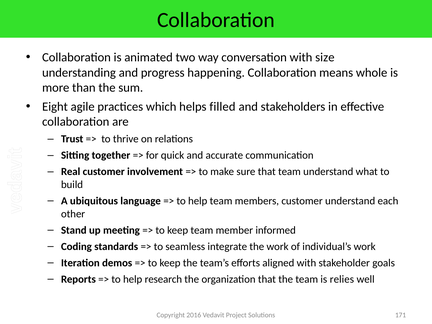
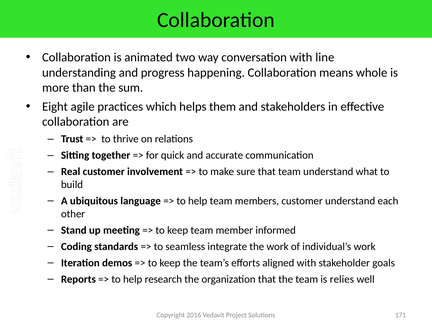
size: size -> line (325, 57)
filled: filled -> them (223, 107)
